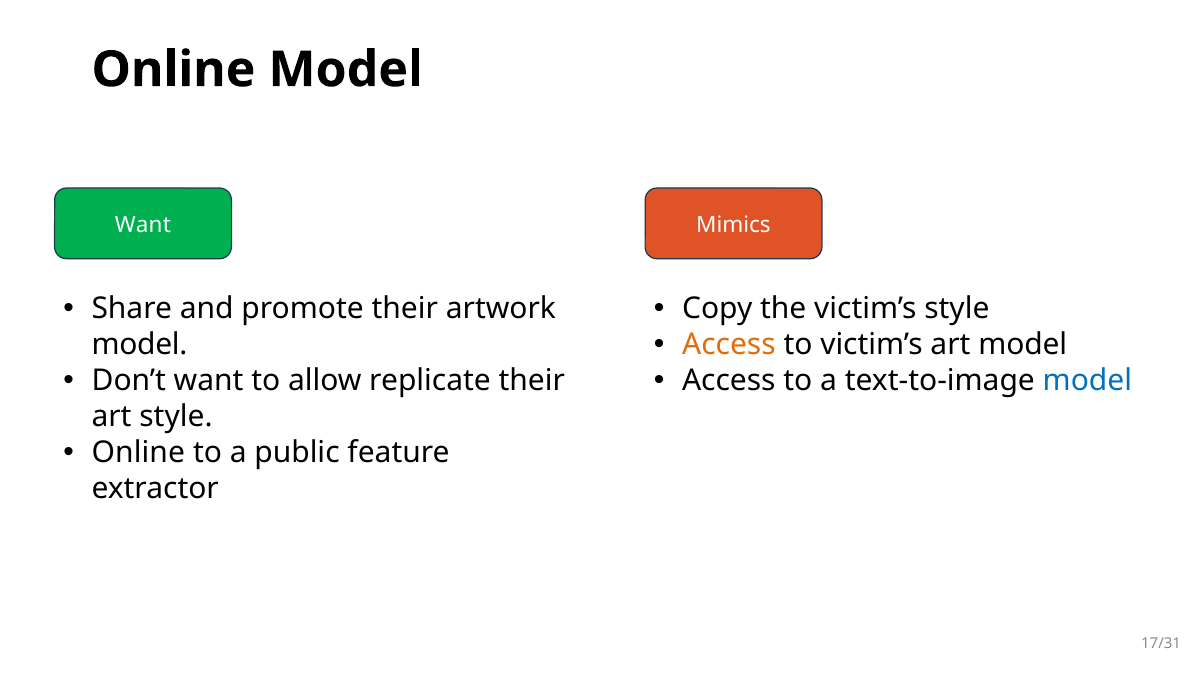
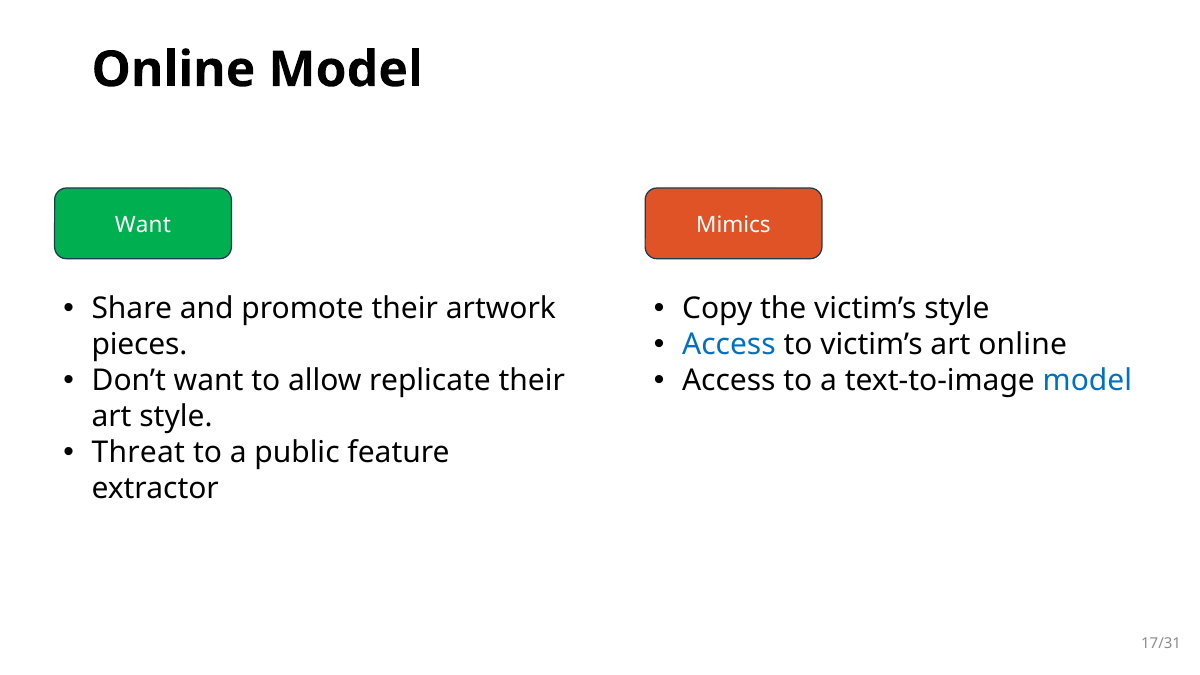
Access colour: orange -> blue (729, 345)
art model: model -> online (1023, 345)
model: model -> pieces (139, 345)
Online: Online -> Threat (138, 453)
